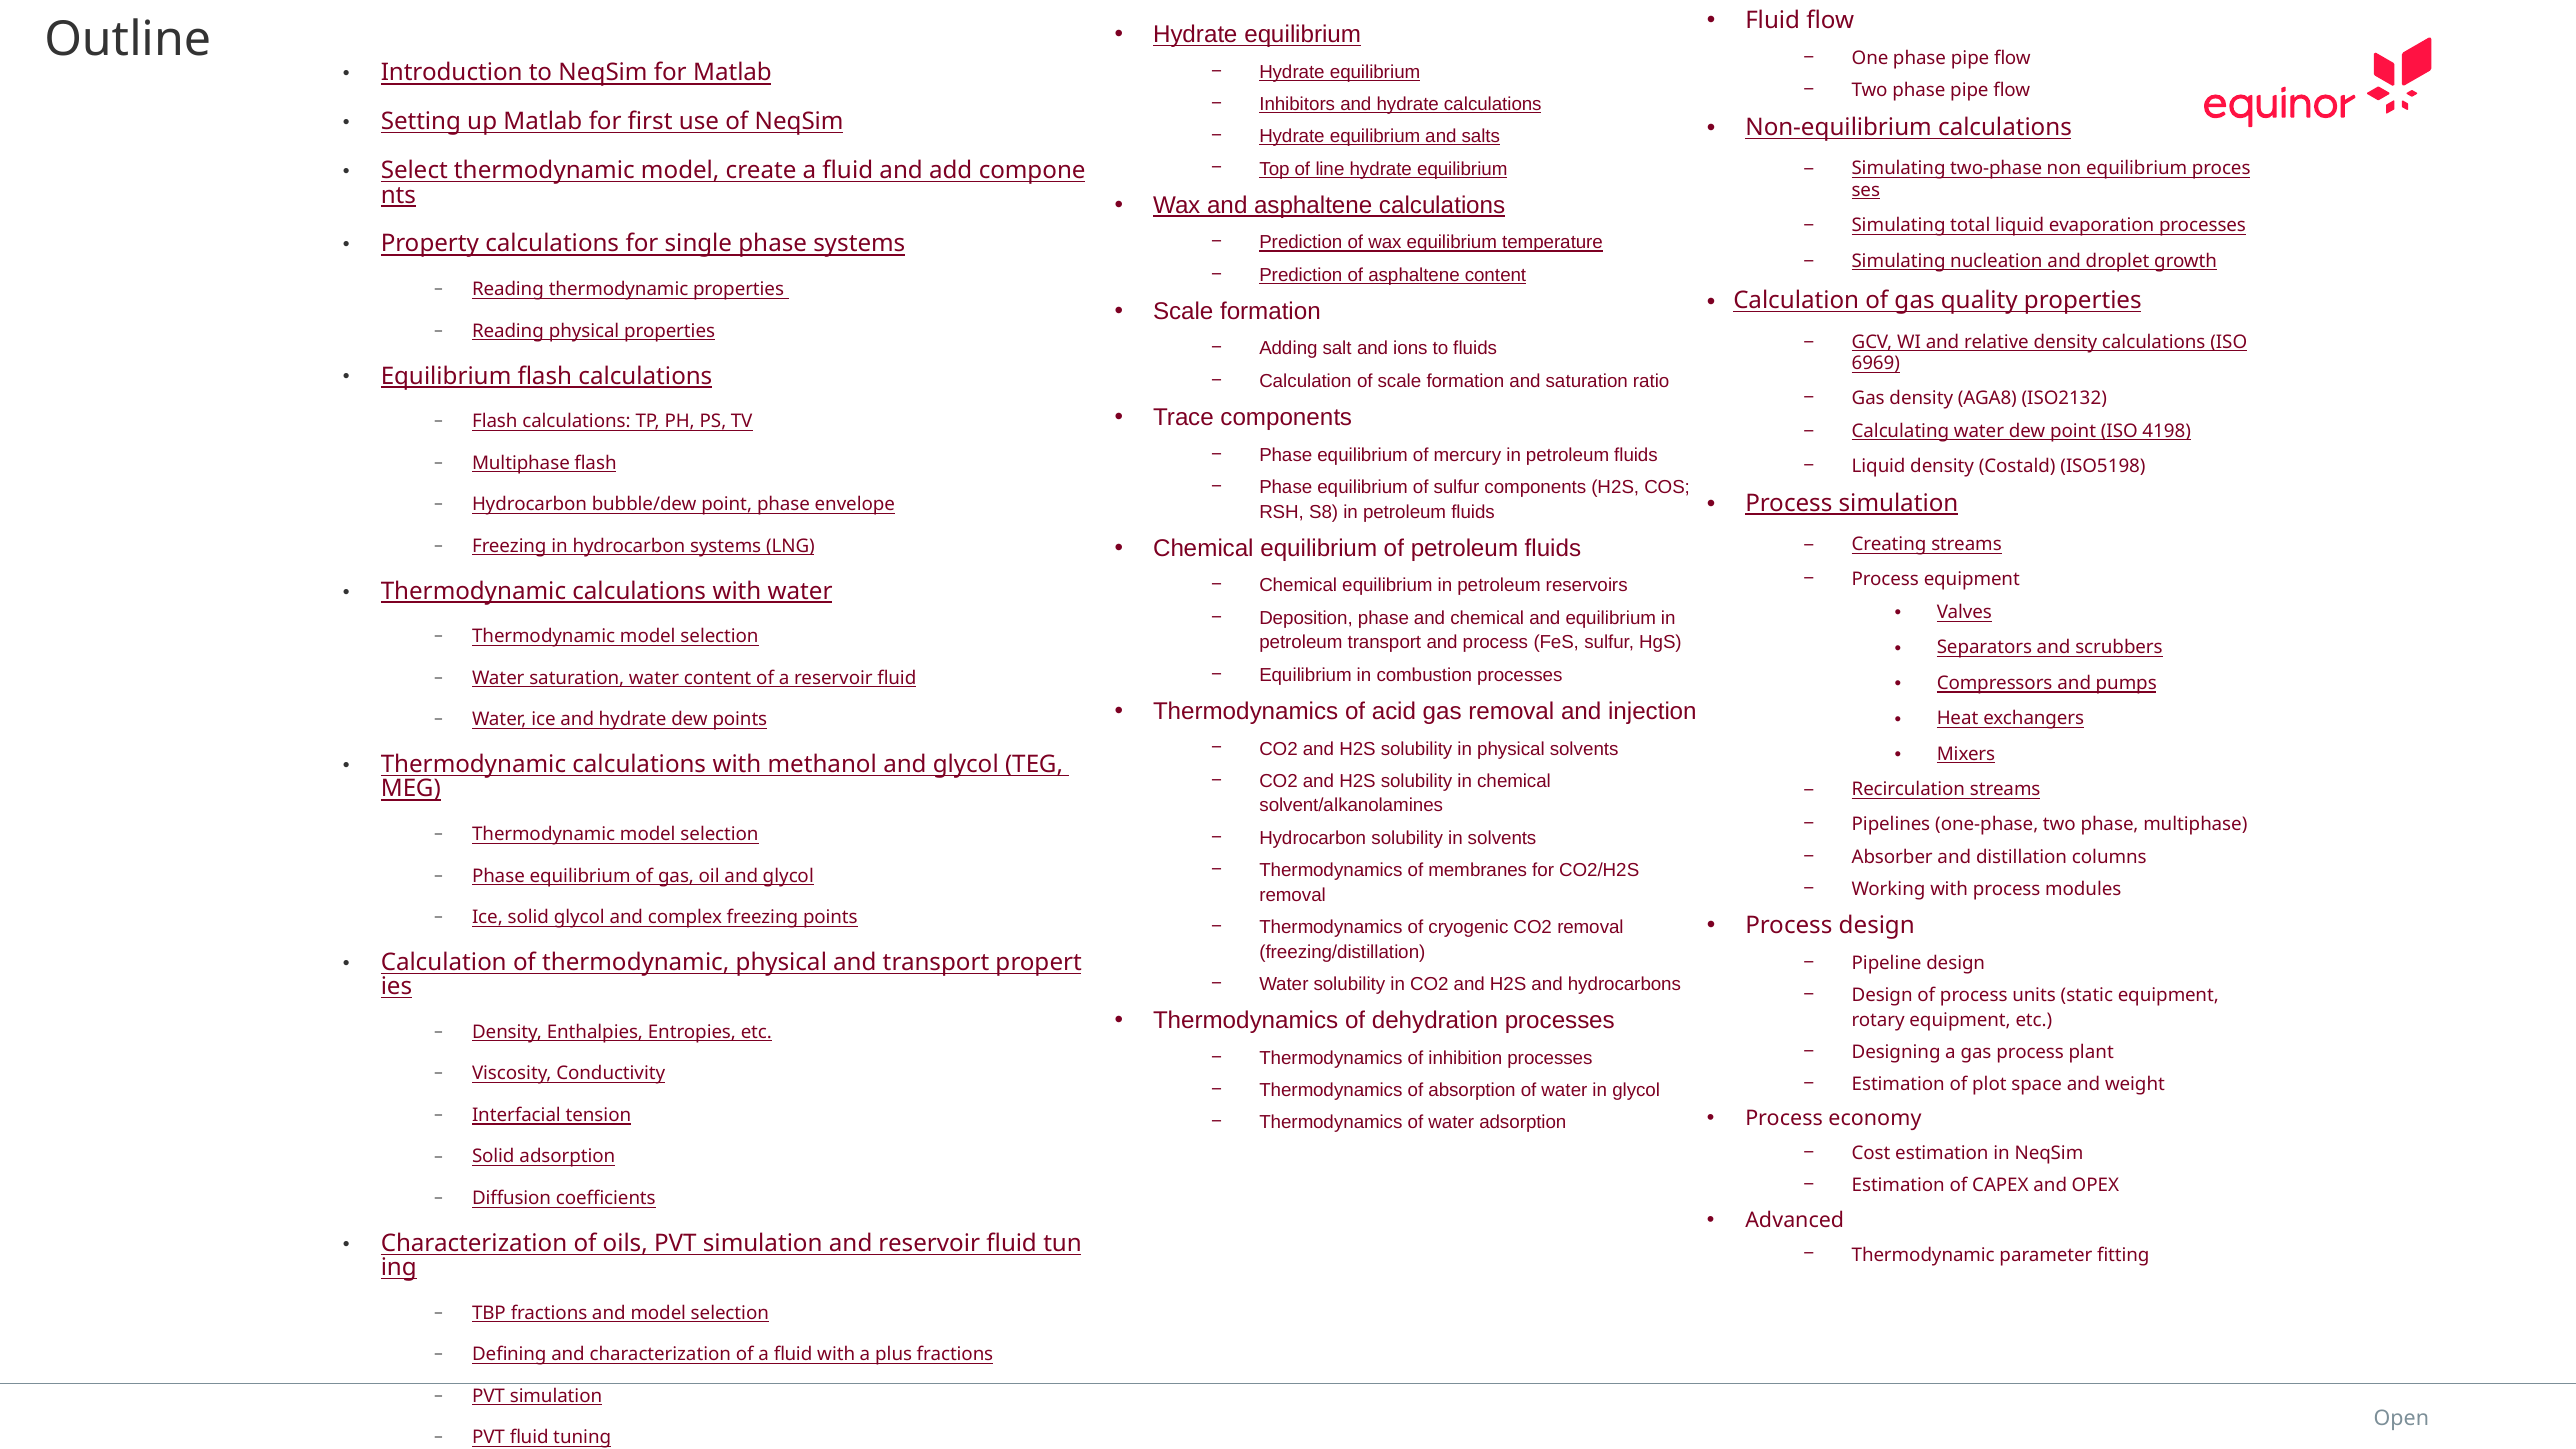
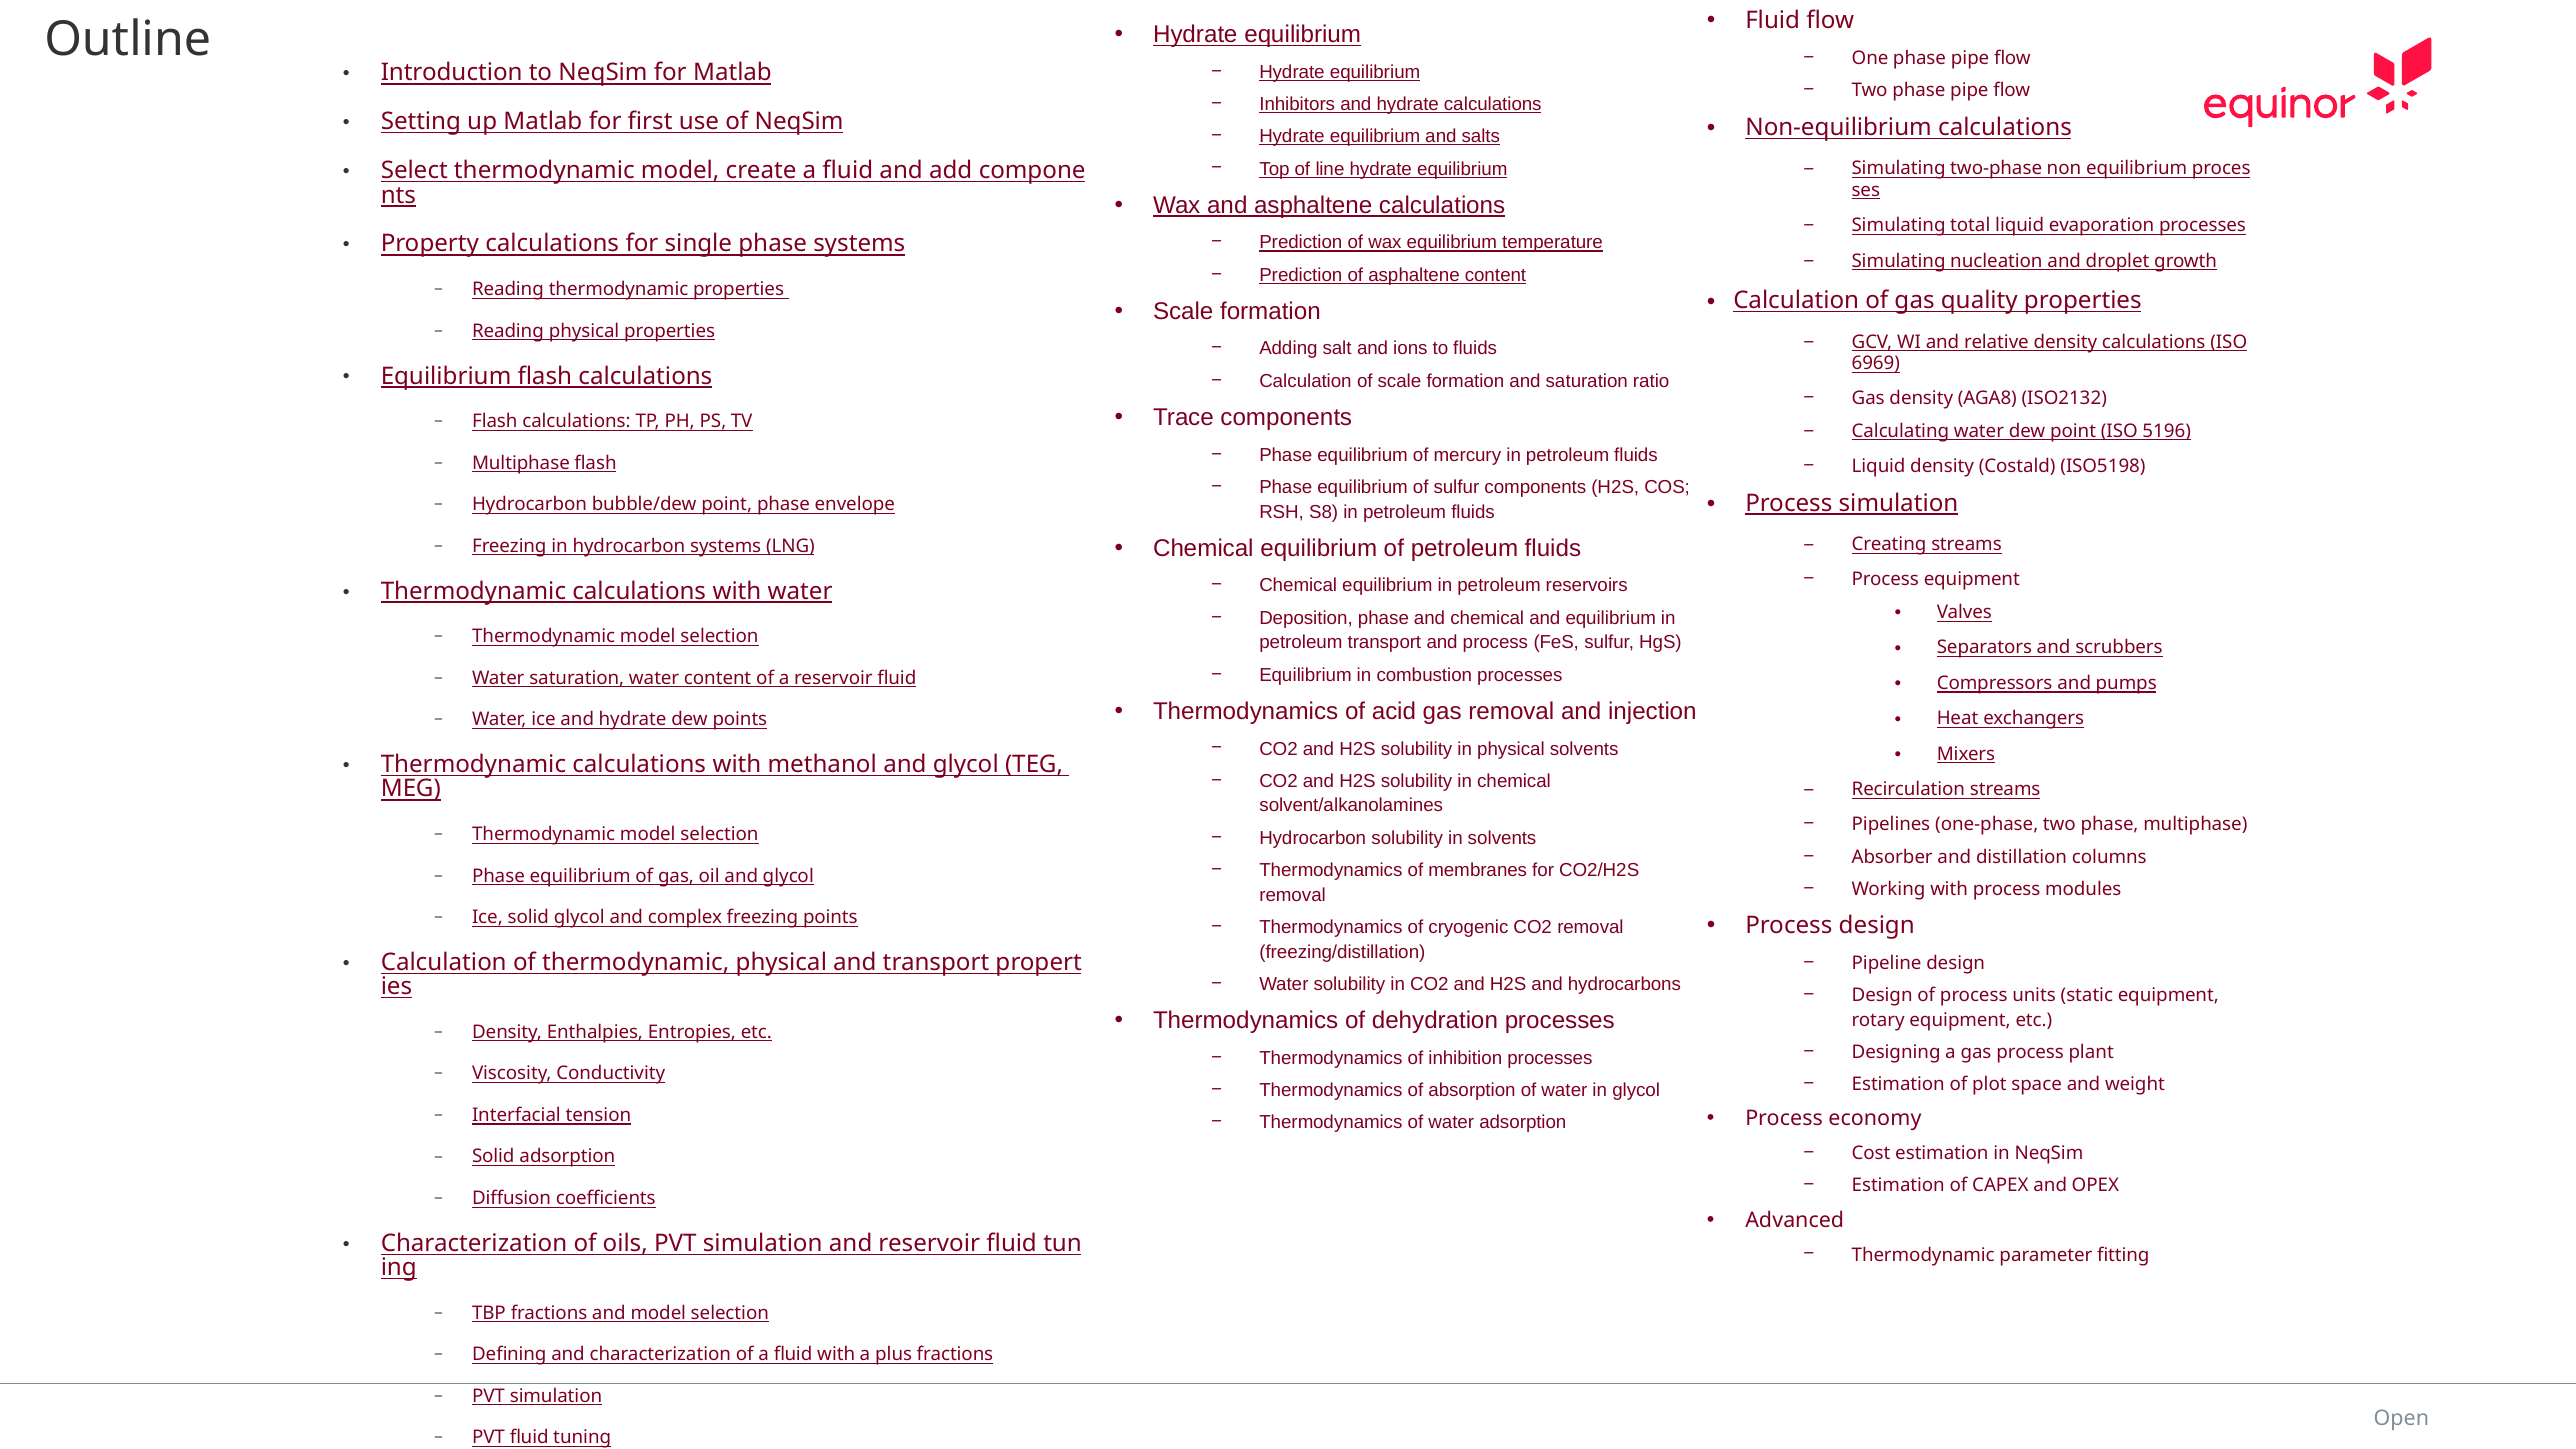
4198: 4198 -> 5196 (2167, 431)
